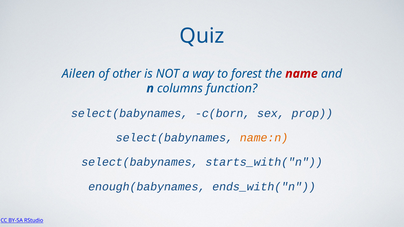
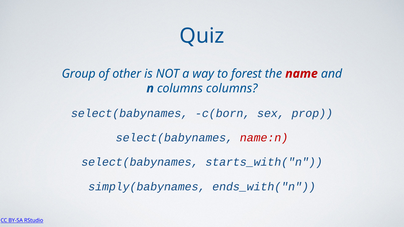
Aileen: Aileen -> Group (79, 74)
columns function: function -> columns (232, 88)
name:n colour: orange -> red (264, 138)
enough(babynames: enough(babynames -> simply(babynames (147, 187)
